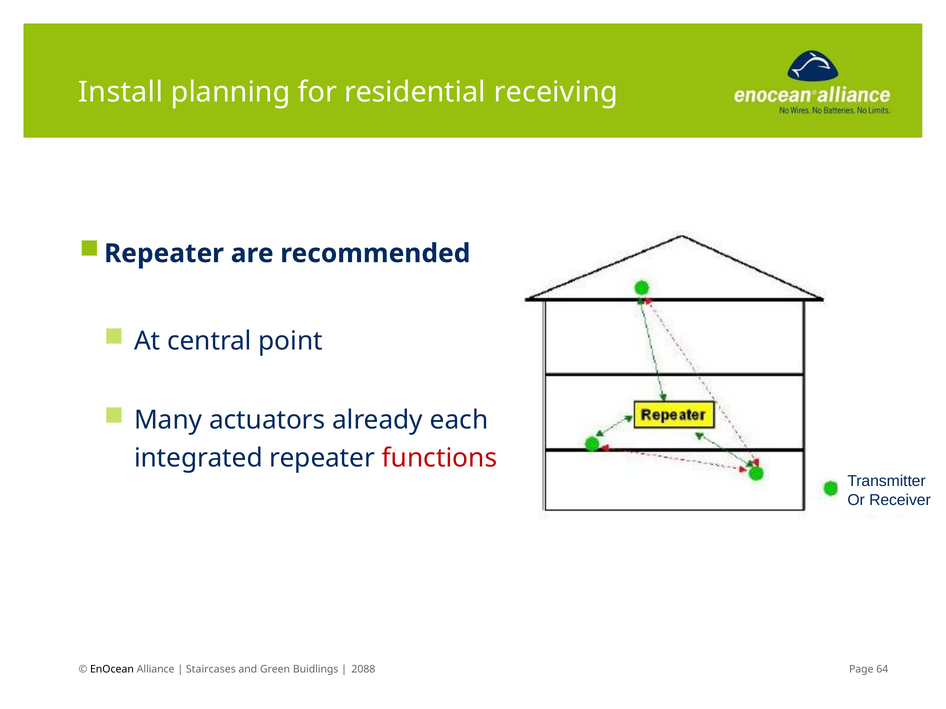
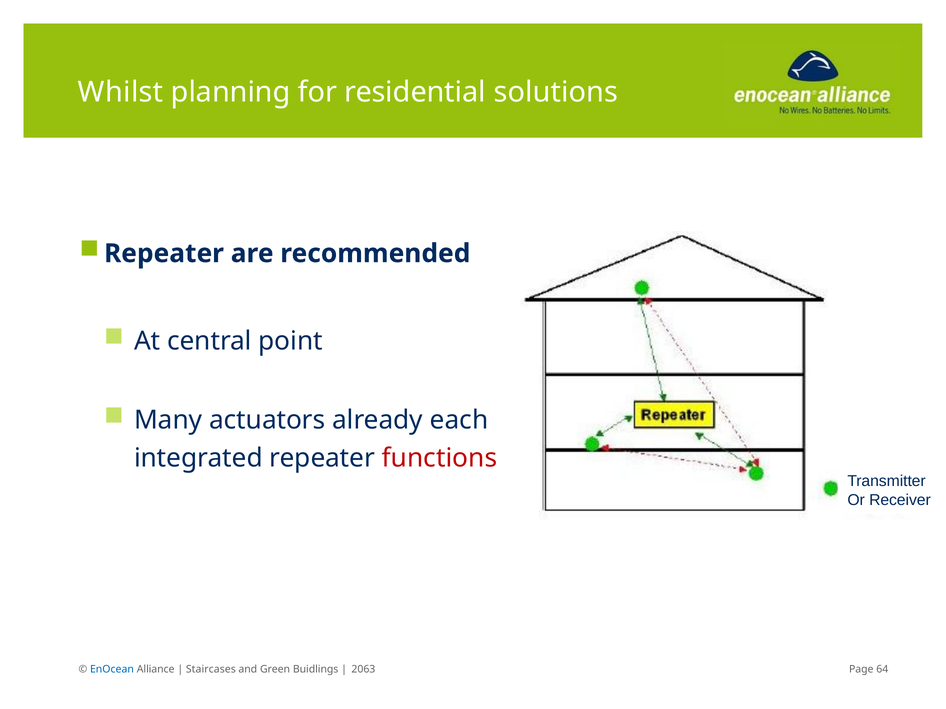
Install: Install -> Whilst (121, 92)
receiving: receiving -> solutions (556, 92)
EnOcean colour: black -> blue (112, 670)
2088: 2088 -> 2063 (363, 670)
